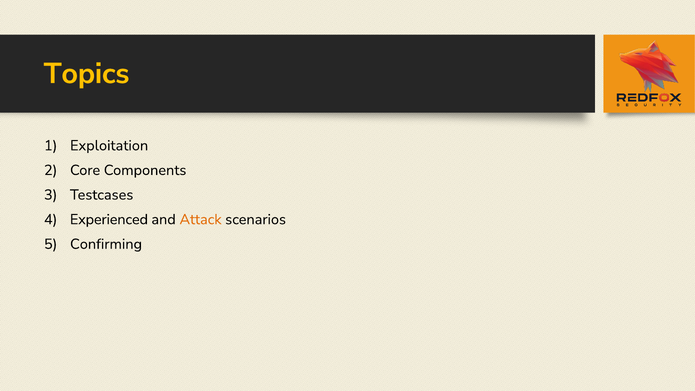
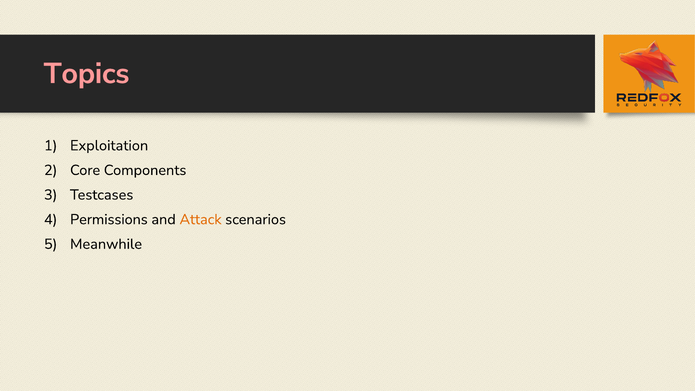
Topics colour: yellow -> pink (87, 74)
Experienced: Experienced -> Permissions (109, 219)
Confirming: Confirming -> Meanwhile (106, 244)
